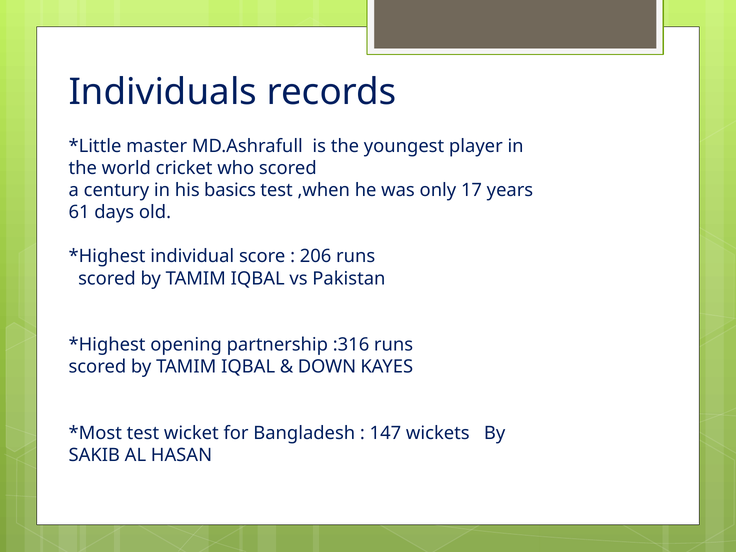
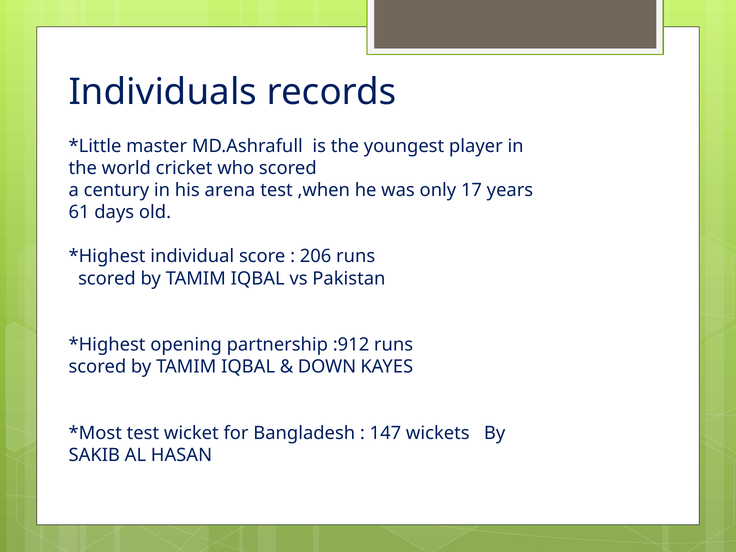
basics: basics -> arena (230, 190)
:316: :316 -> :912 (351, 345)
